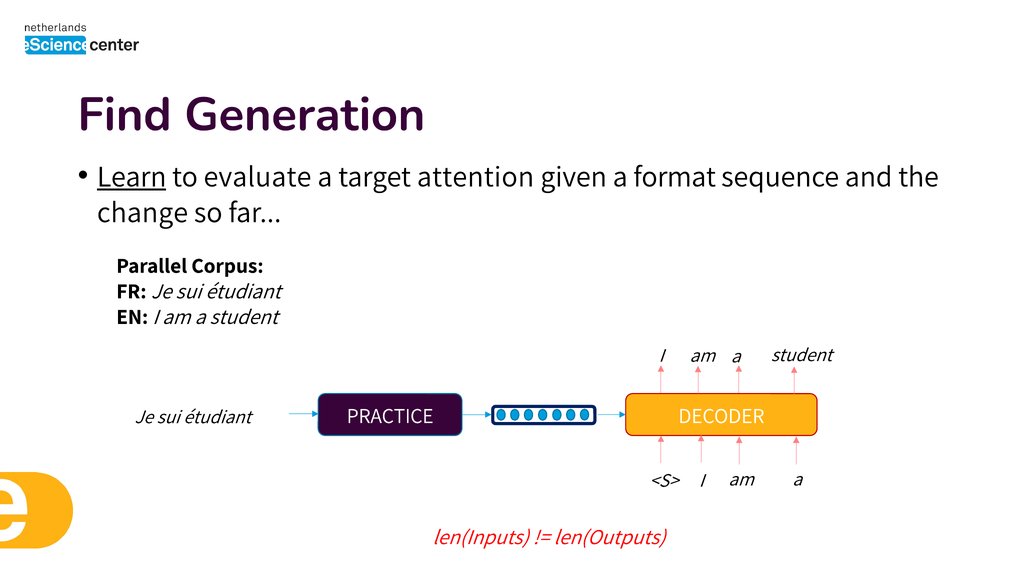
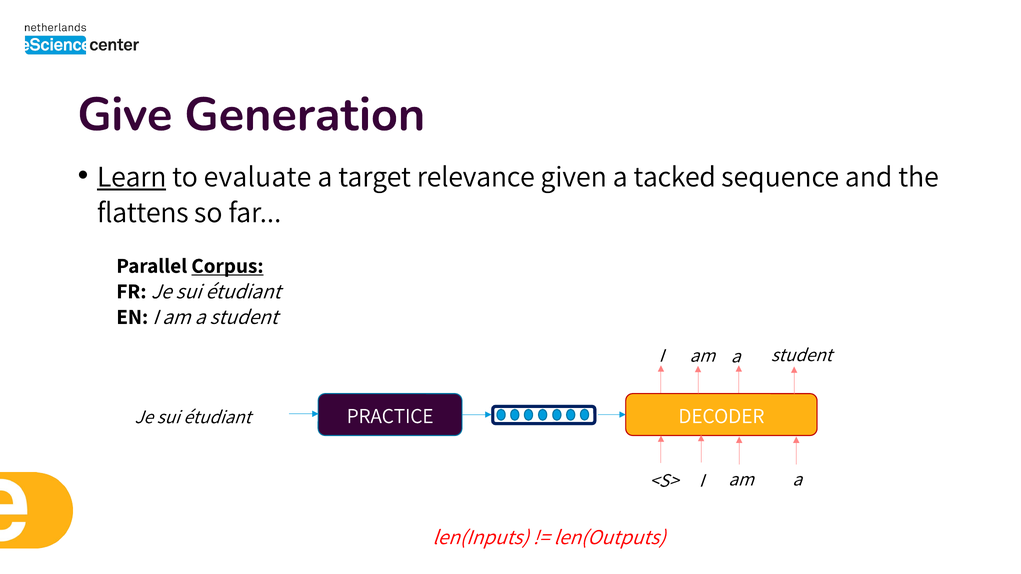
Find: Find -> Give (125, 115)
attention: attention -> relevance (476, 177)
format: format -> tacked (675, 177)
change: change -> flattens (143, 212)
Corpus underline: none -> present (227, 266)
